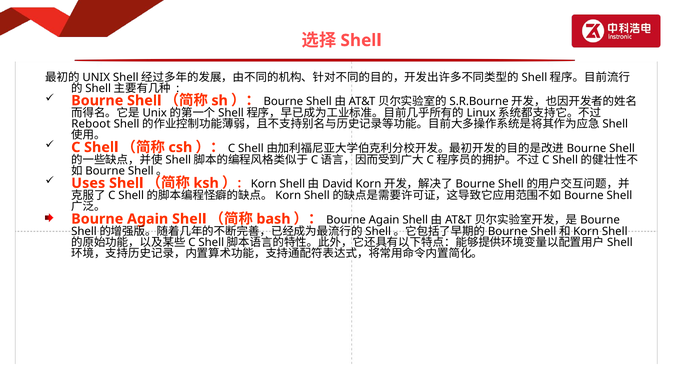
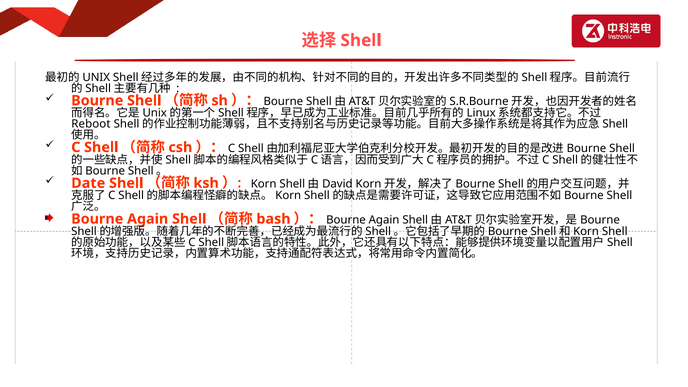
Uses: Uses -> Date (88, 183)
